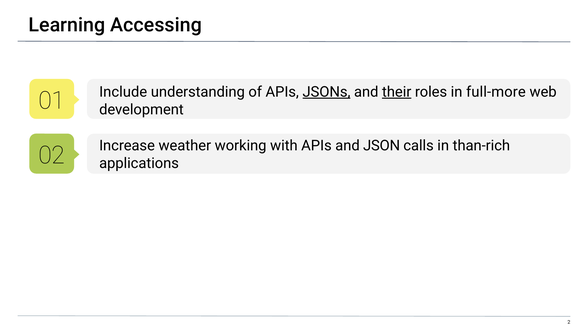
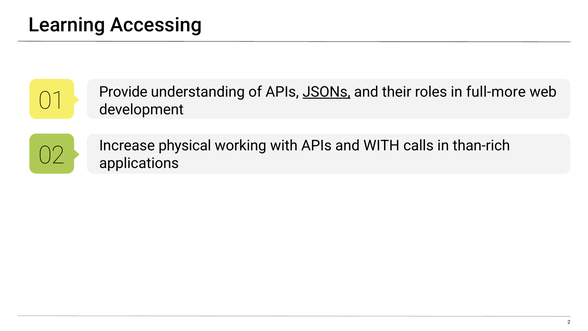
Include: Include -> Provide (123, 92)
their underline: present -> none (397, 92)
weather: weather -> physical (185, 146)
and JSON: JSON -> WITH (382, 146)
